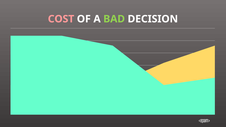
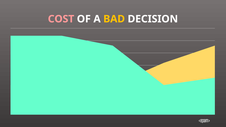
BAD colour: light green -> yellow (114, 19)
